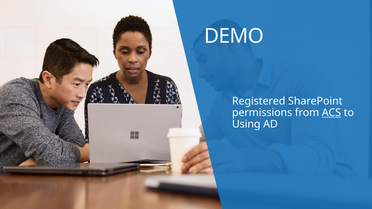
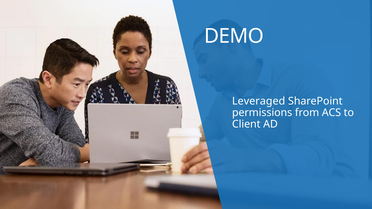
Registered: Registered -> Leveraged (259, 101)
ACS underline: present -> none (331, 113)
Using: Using -> Client (246, 124)
